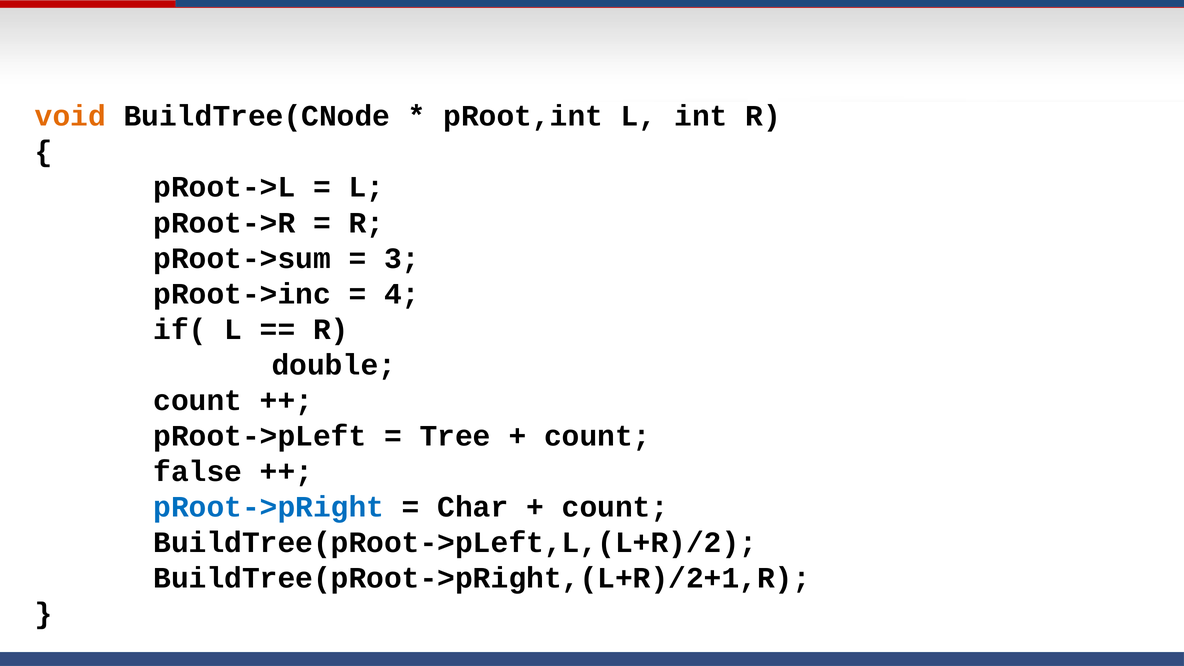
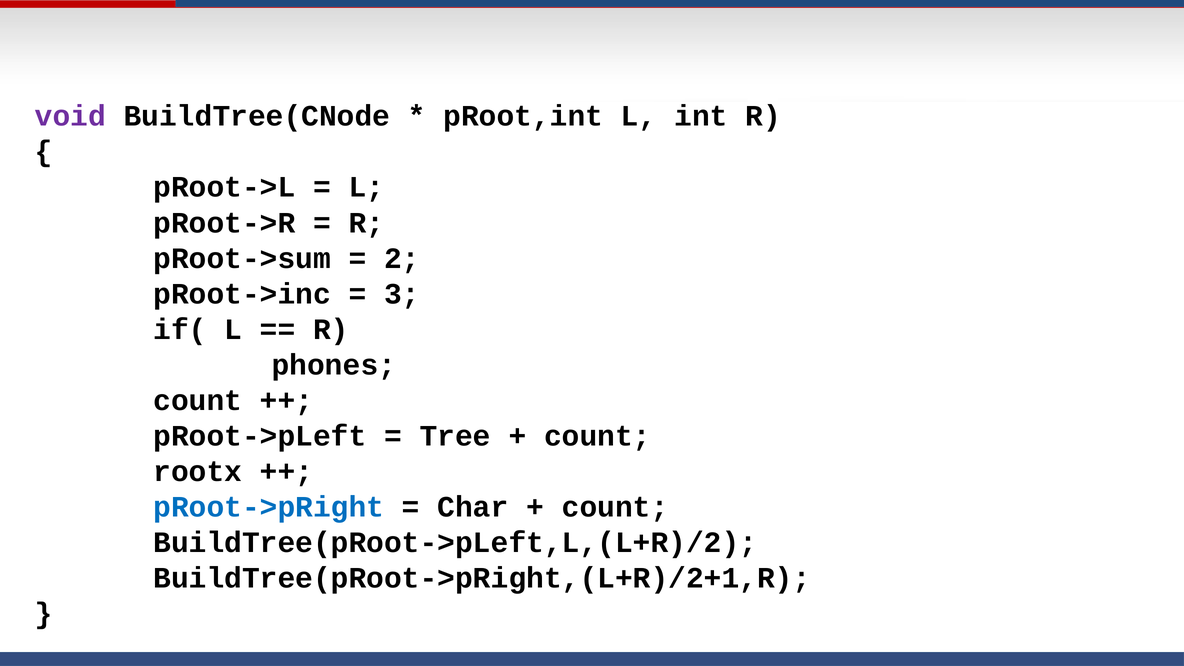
void colour: orange -> purple (70, 116)
3: 3 -> 2 (402, 258)
4: 4 -> 3 (402, 294)
double: double -> phones (334, 365)
false: false -> rootx (198, 471)
